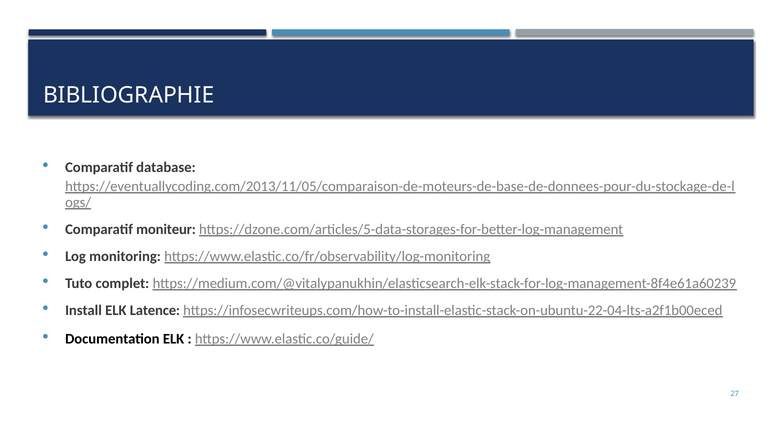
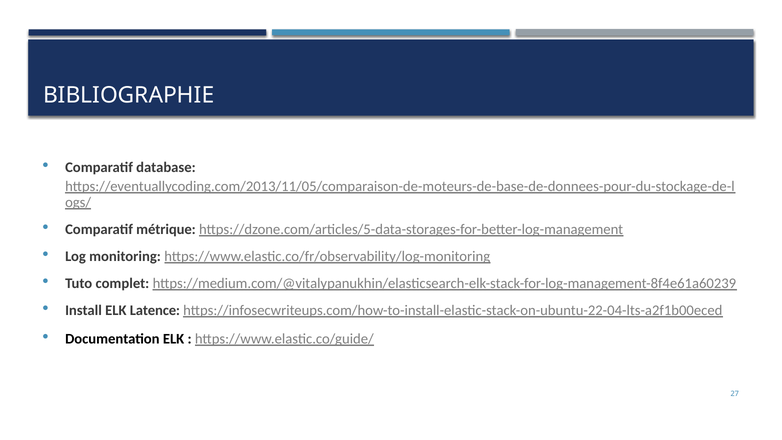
moniteur: moniteur -> métrique (166, 229)
